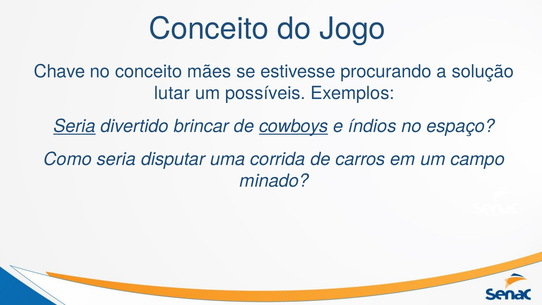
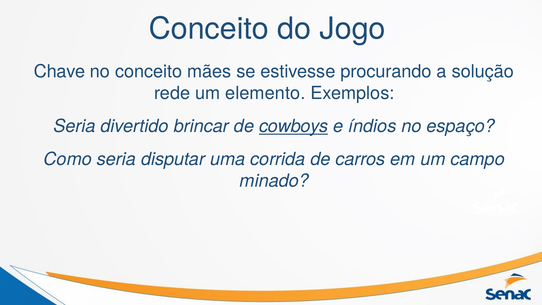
lutar: lutar -> rede (172, 93)
possíveis: possíveis -> elemento (265, 93)
Seria underline: present -> none (74, 126)
